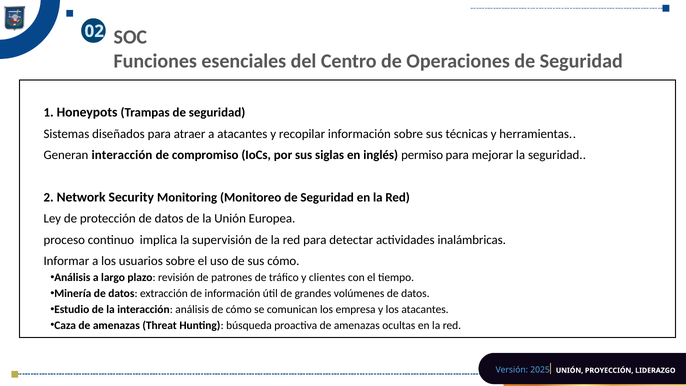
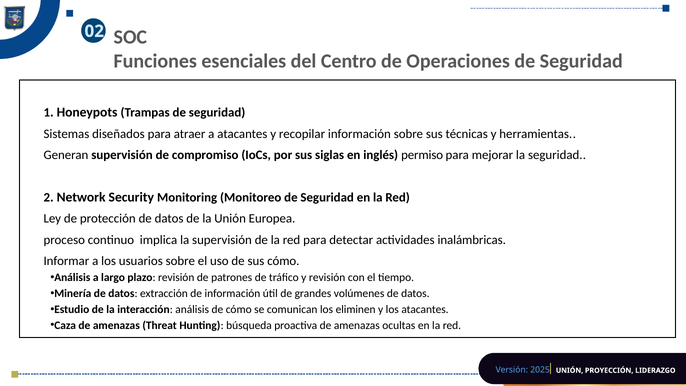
interacción: interacción -> supervisión (122, 155)
y clientes: clientes -> revisión (327, 277)
empresa: empresa -> eliminen (356, 309)
